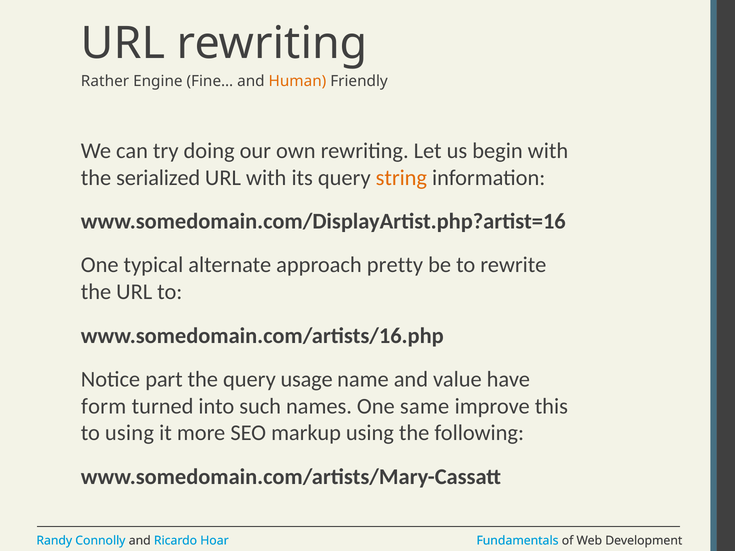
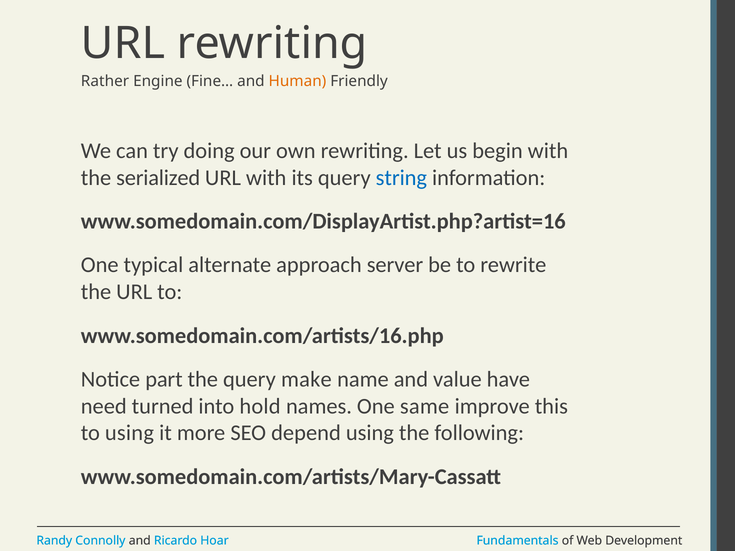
string colour: orange -> blue (401, 178)
pretty: pretty -> server (395, 265)
usage: usage -> make (306, 379)
form: form -> need (104, 406)
such: such -> hold (260, 406)
markup: markup -> depend (306, 433)
